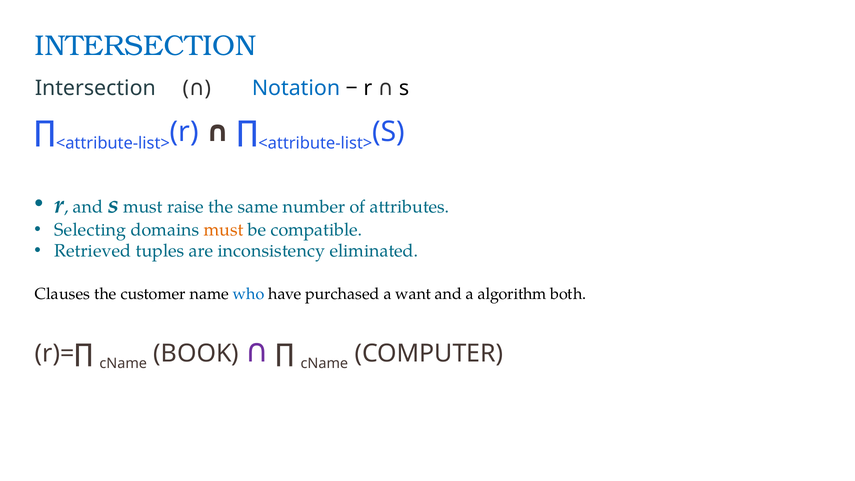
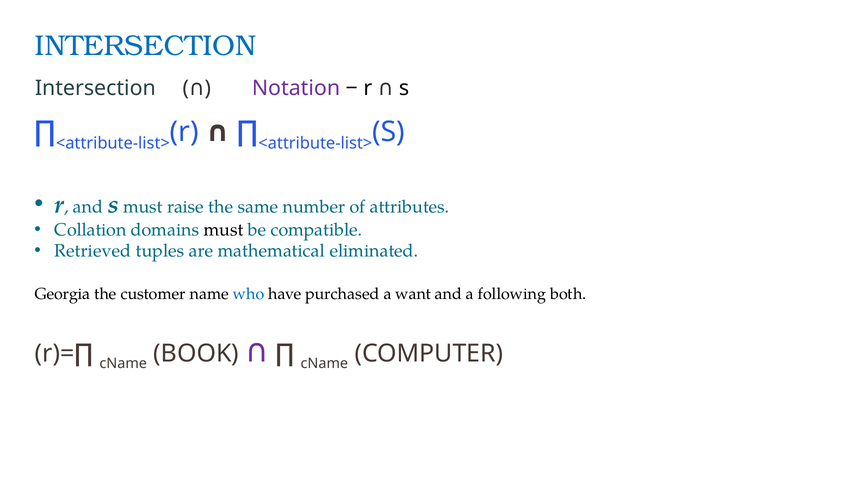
Notation colour: blue -> purple (296, 88)
Selecting: Selecting -> Collation (90, 230)
must colour: orange -> black (224, 230)
inconsistency: inconsistency -> mathematical (271, 251)
Clauses: Clauses -> Georgia (63, 294)
algorithm: algorithm -> following (512, 294)
